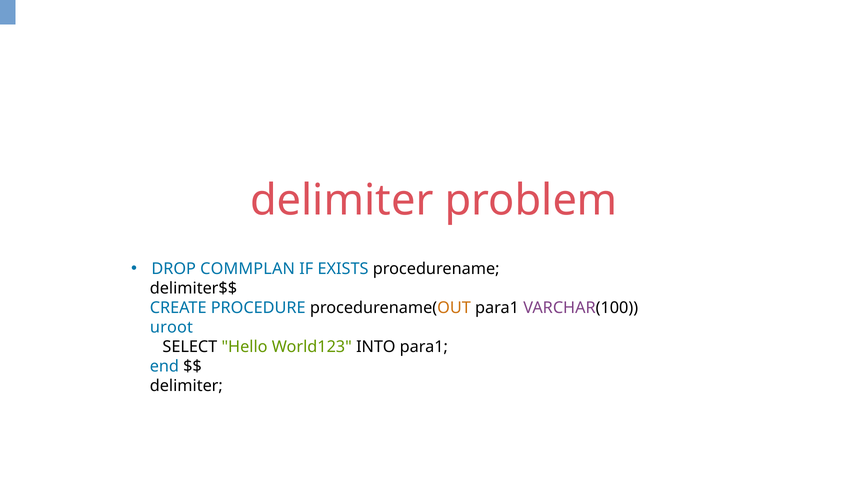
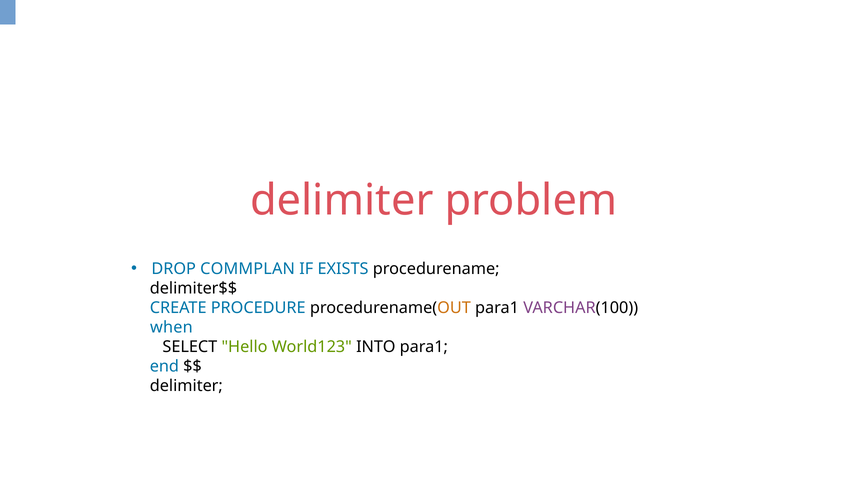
uroot: uroot -> when (171, 328)
